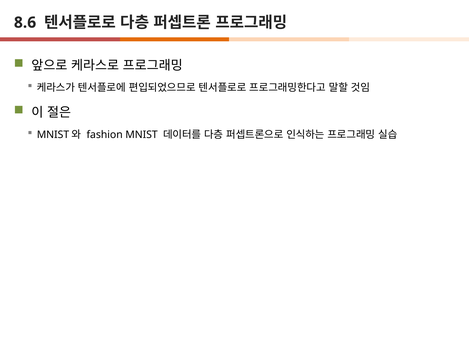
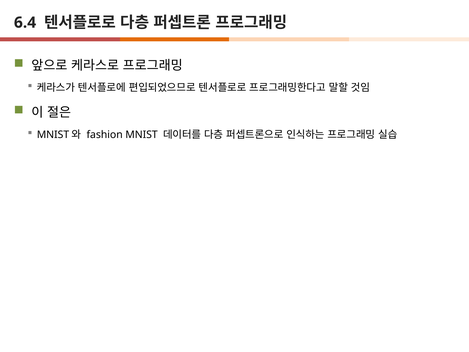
8.6: 8.6 -> 6.4 (25, 23)
